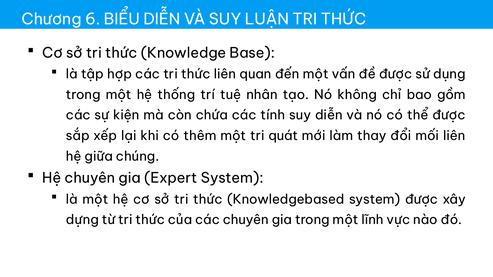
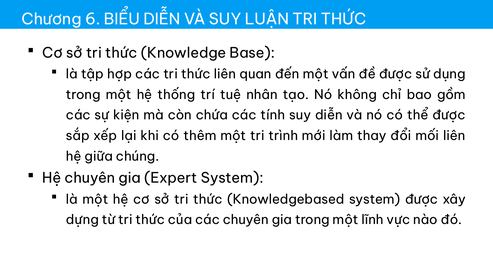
quát: quát -> trình (283, 136)
